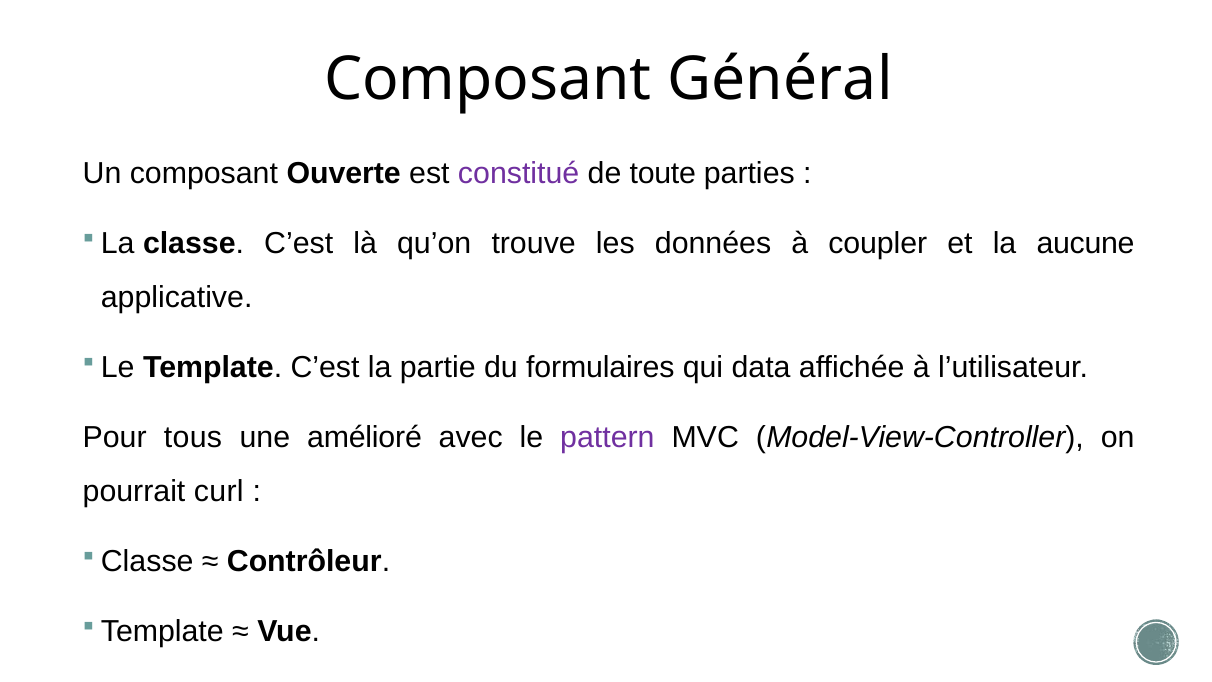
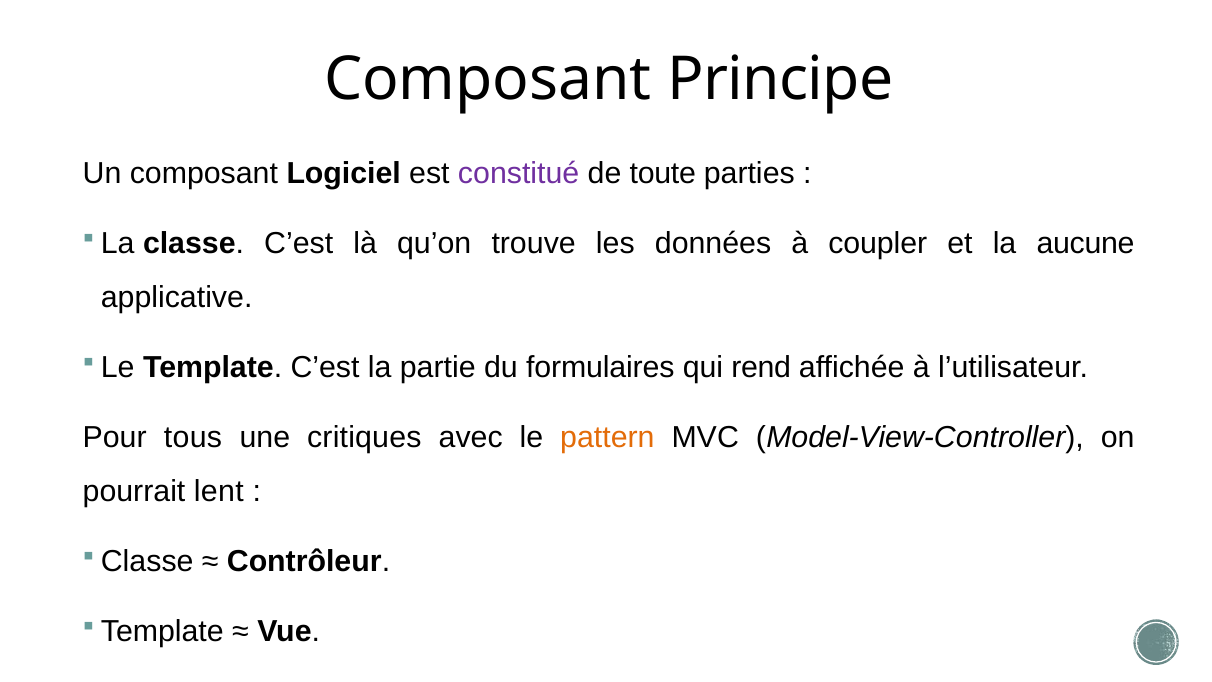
Général: Général -> Principe (780, 80)
Ouverte: Ouverte -> Logiciel (344, 174)
data: data -> rend (761, 367)
amélioré: amélioré -> critiques (364, 437)
pattern colour: purple -> orange (607, 437)
curl: curl -> lent (219, 492)
